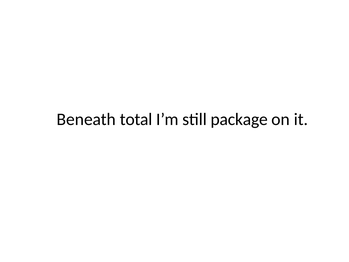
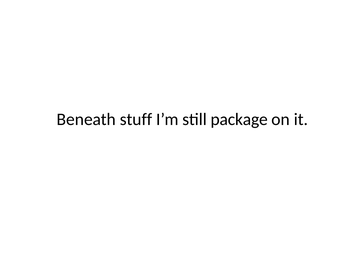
total: total -> stuff (136, 119)
